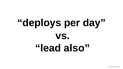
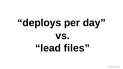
also: also -> files (77, 48)
